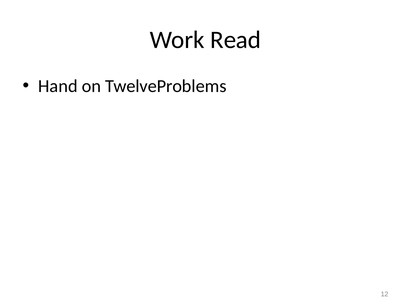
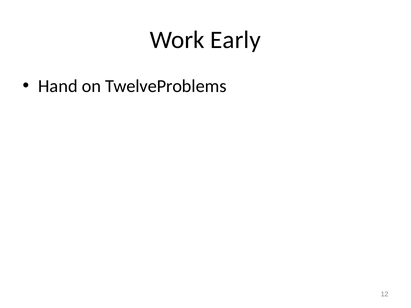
Read: Read -> Early (236, 40)
